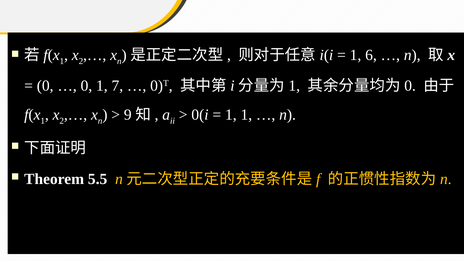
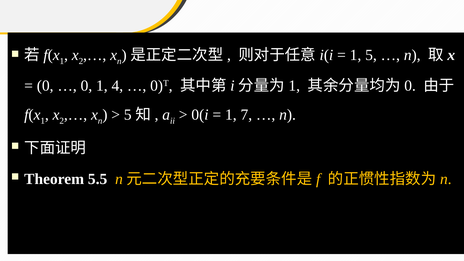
1 6: 6 -> 5 (371, 55)
7: 7 -> 4 (117, 86)
9: 9 -> 5 (128, 115)
1 1: 1 -> 7 (246, 115)
